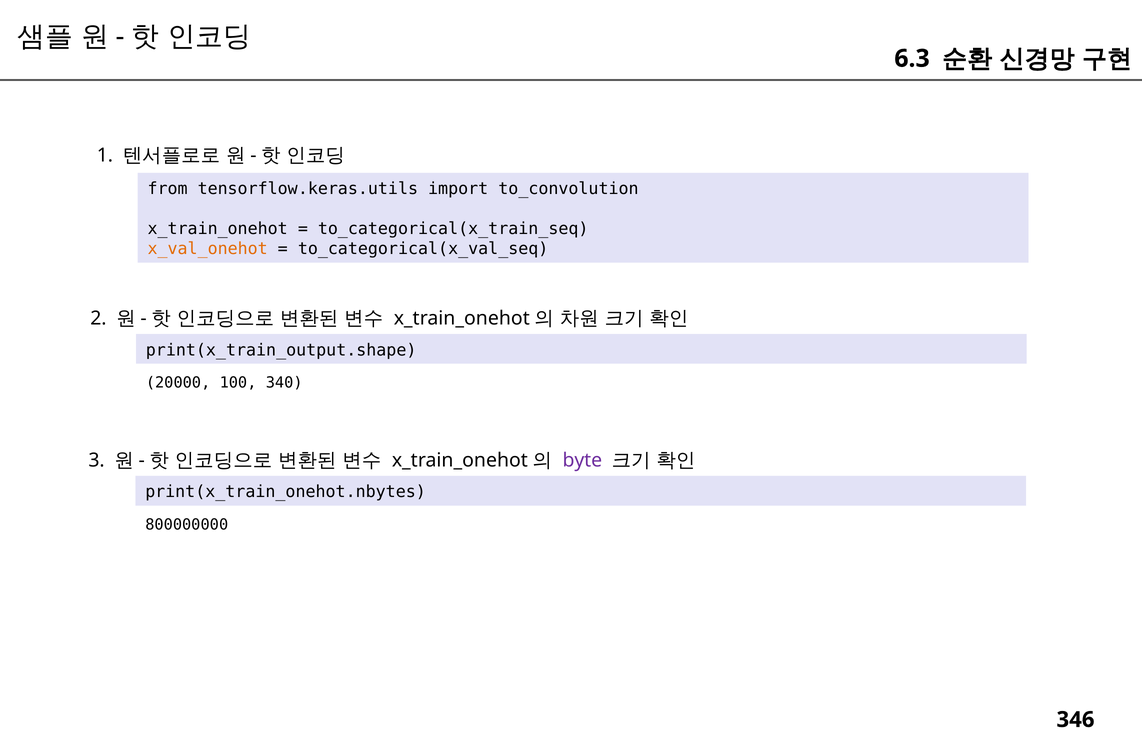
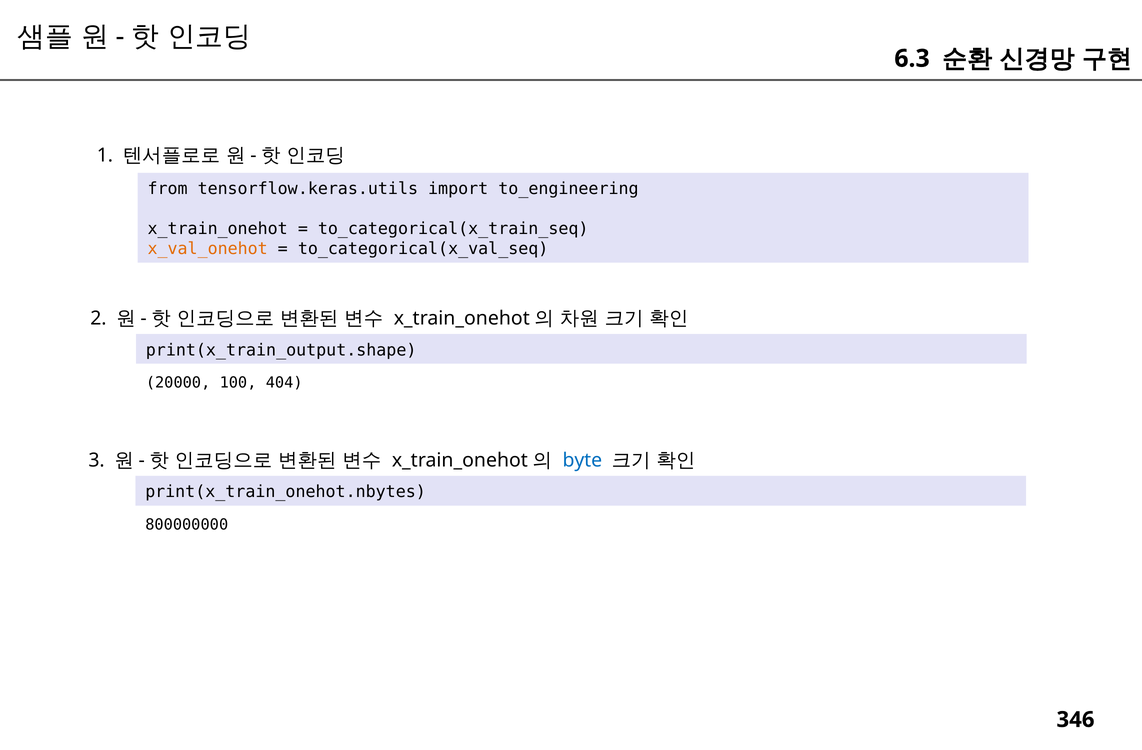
to_convolution: to_convolution -> to_engineering (568, 189)
340: 340 -> 404 (284, 383)
byte colour: purple -> blue (582, 460)
